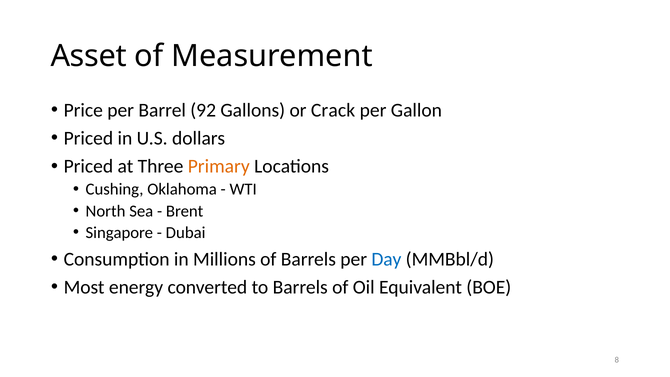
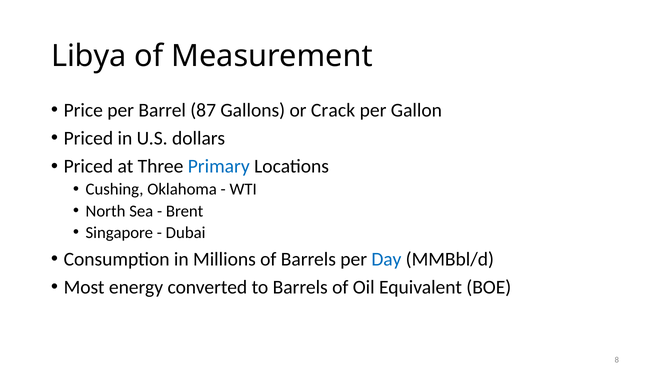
Asset: Asset -> Libya (89, 56)
92: 92 -> 87 (203, 110)
Primary colour: orange -> blue (219, 166)
